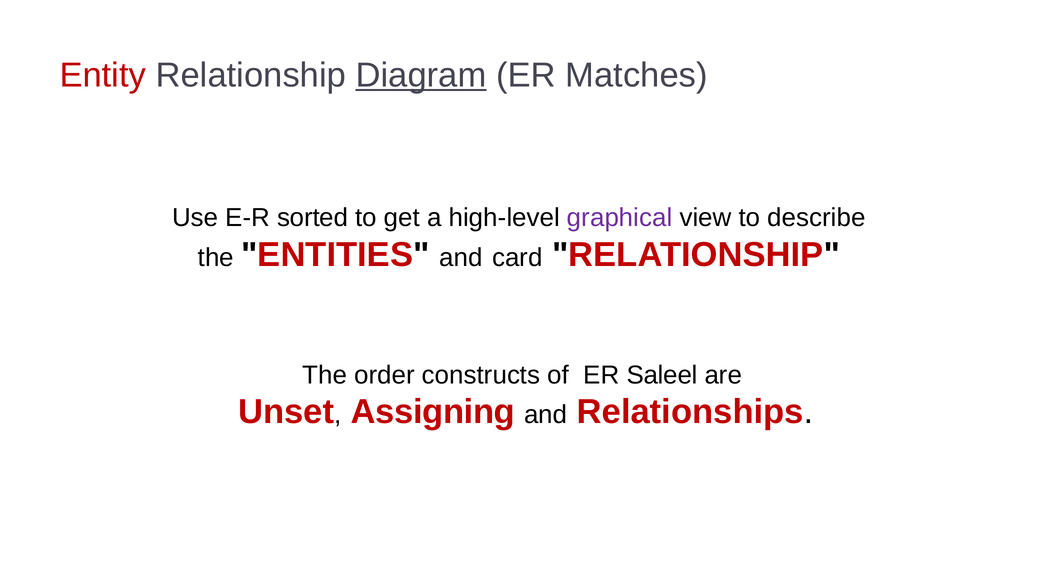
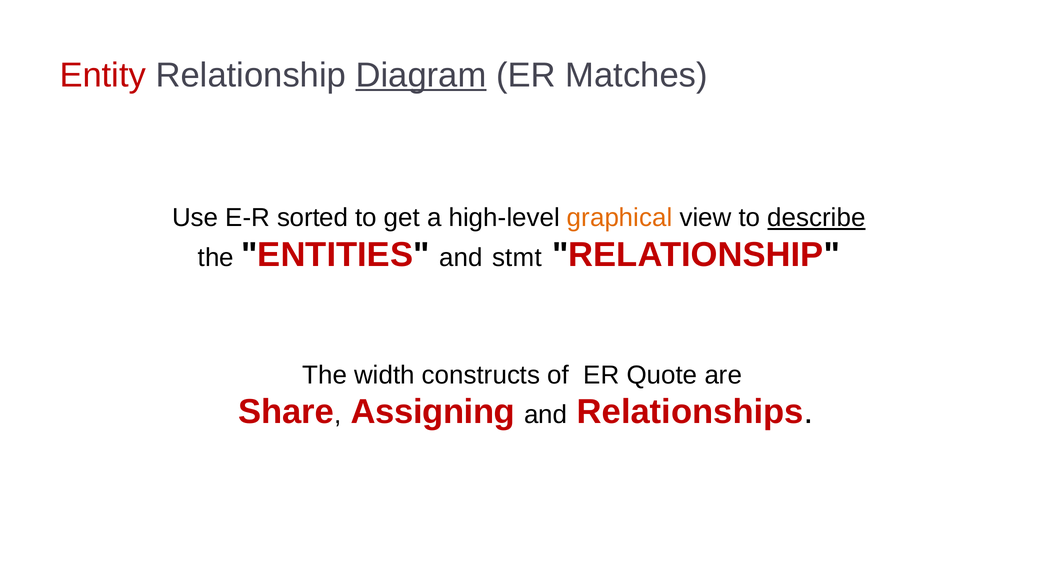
graphical colour: purple -> orange (620, 218)
describe underline: none -> present (816, 218)
card: card -> stmt (517, 258)
order: order -> width (384, 375)
Saleel: Saleel -> Quote (662, 375)
Unset: Unset -> Share (286, 412)
